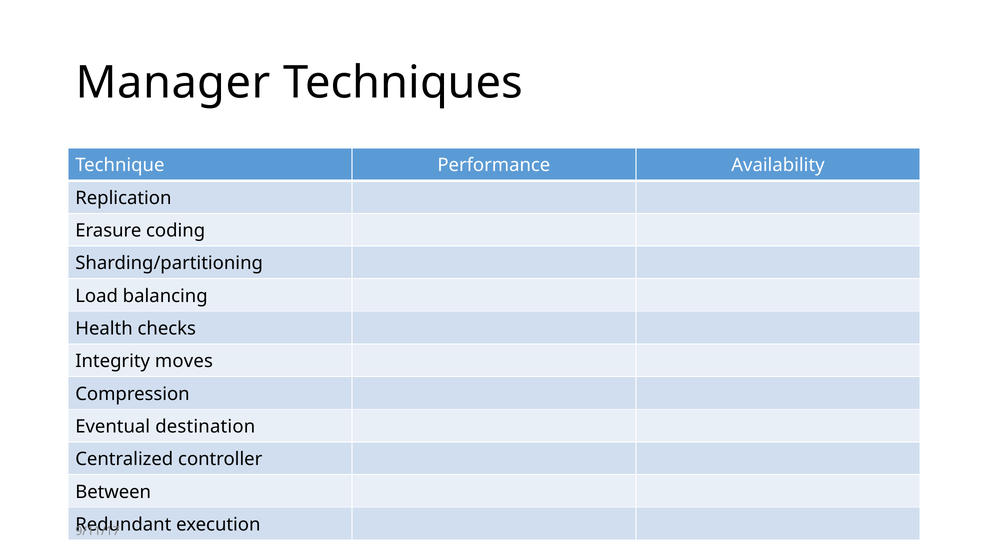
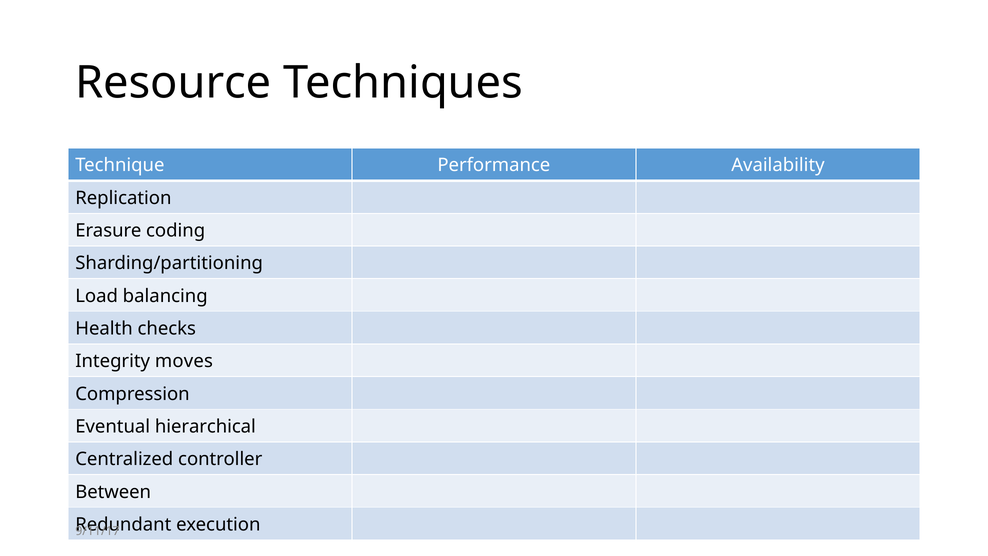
Manager: Manager -> Resource (173, 83)
destination: destination -> hierarchical (205, 426)
